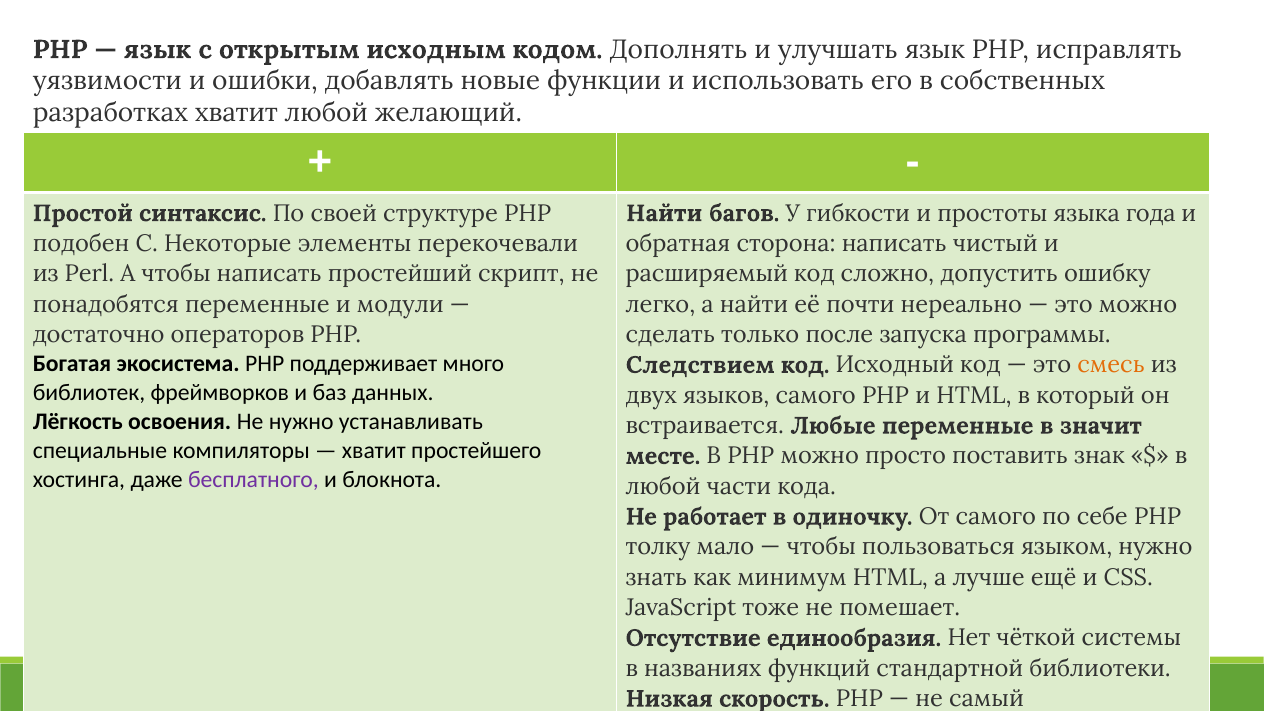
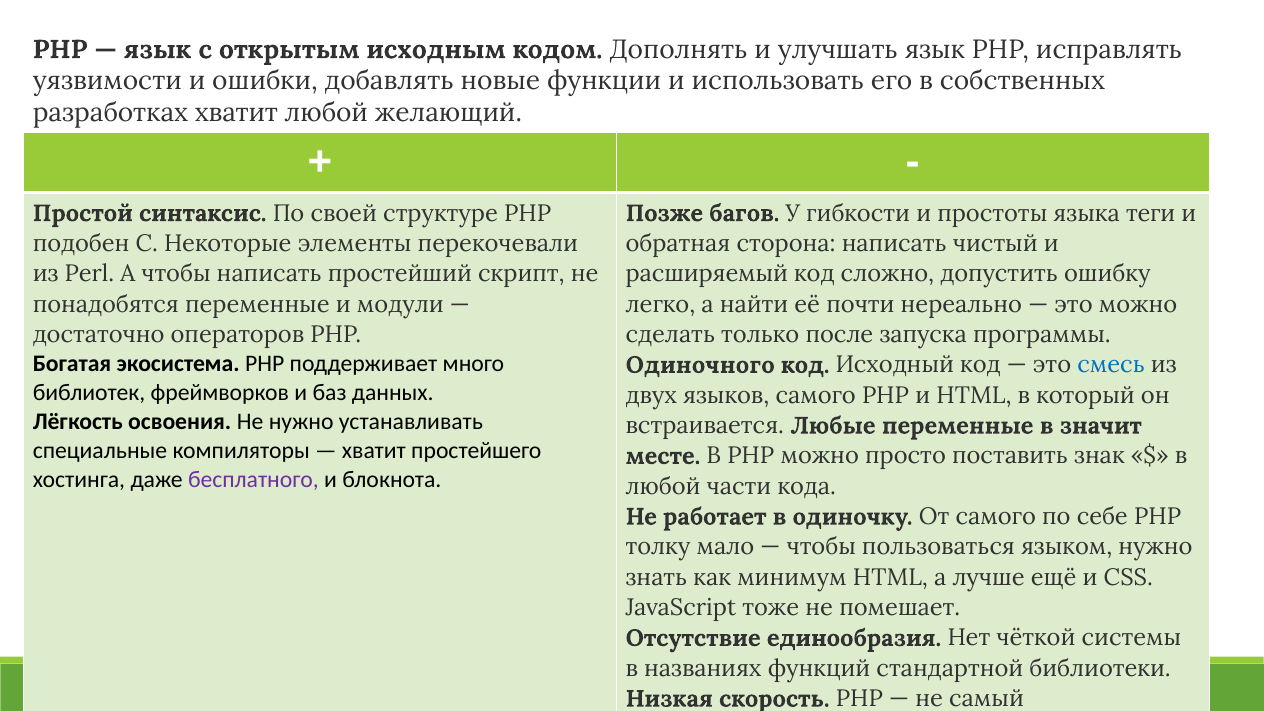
Найти: Найти -> Позже (664, 213)
года: года -> теги (1151, 213)
Следствием: Следствием -> Одиночного (700, 365)
смесь colour: orange -> blue (1111, 365)
